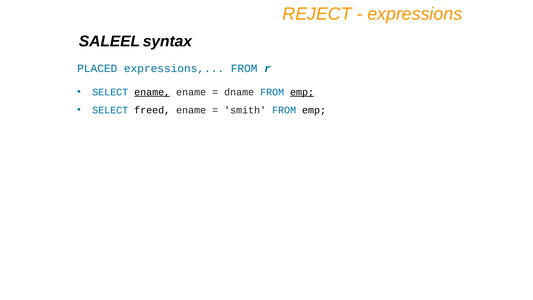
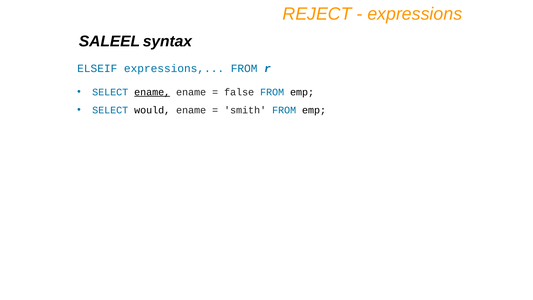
PLACED: PLACED -> ELSEIF (97, 68)
dname: dname -> false (239, 92)
emp underline: present -> none (302, 92)
freed: freed -> would (152, 110)
